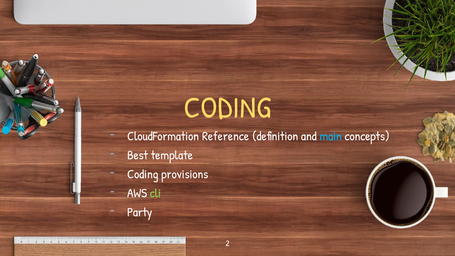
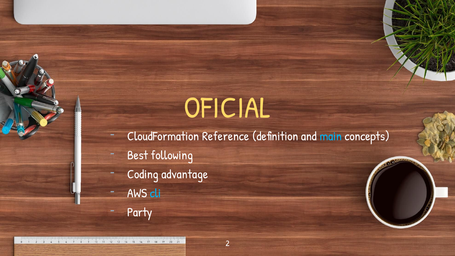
CODING: CODING -> OFICIAL (227, 108)
template: template -> following (172, 155)
provisions: provisions -> advantage (185, 174)
cli colour: light green -> light blue (155, 193)
